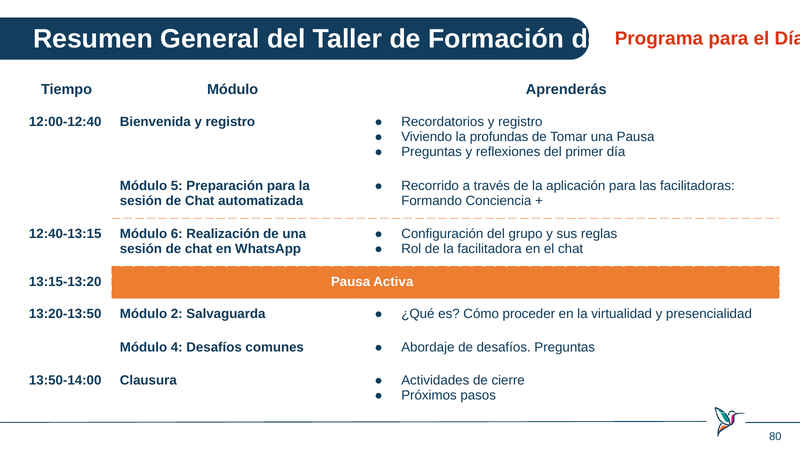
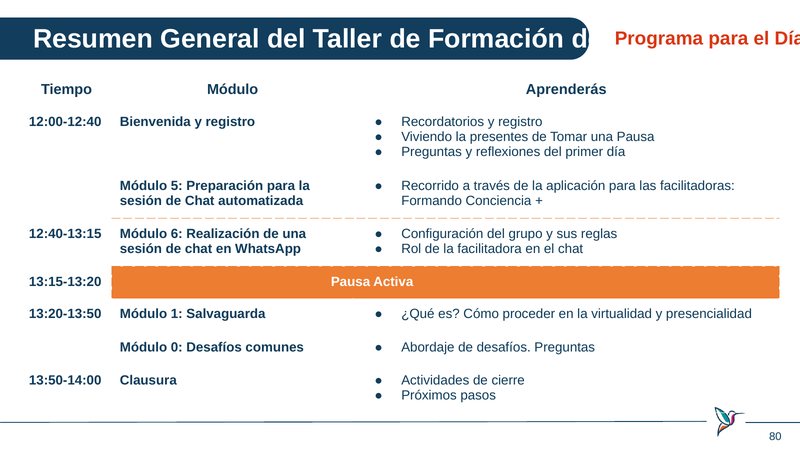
profundas: profundas -> presentes (499, 137)
Módulo 2: 2 -> 1 (177, 314)
4: 4 -> 0 (177, 347)
